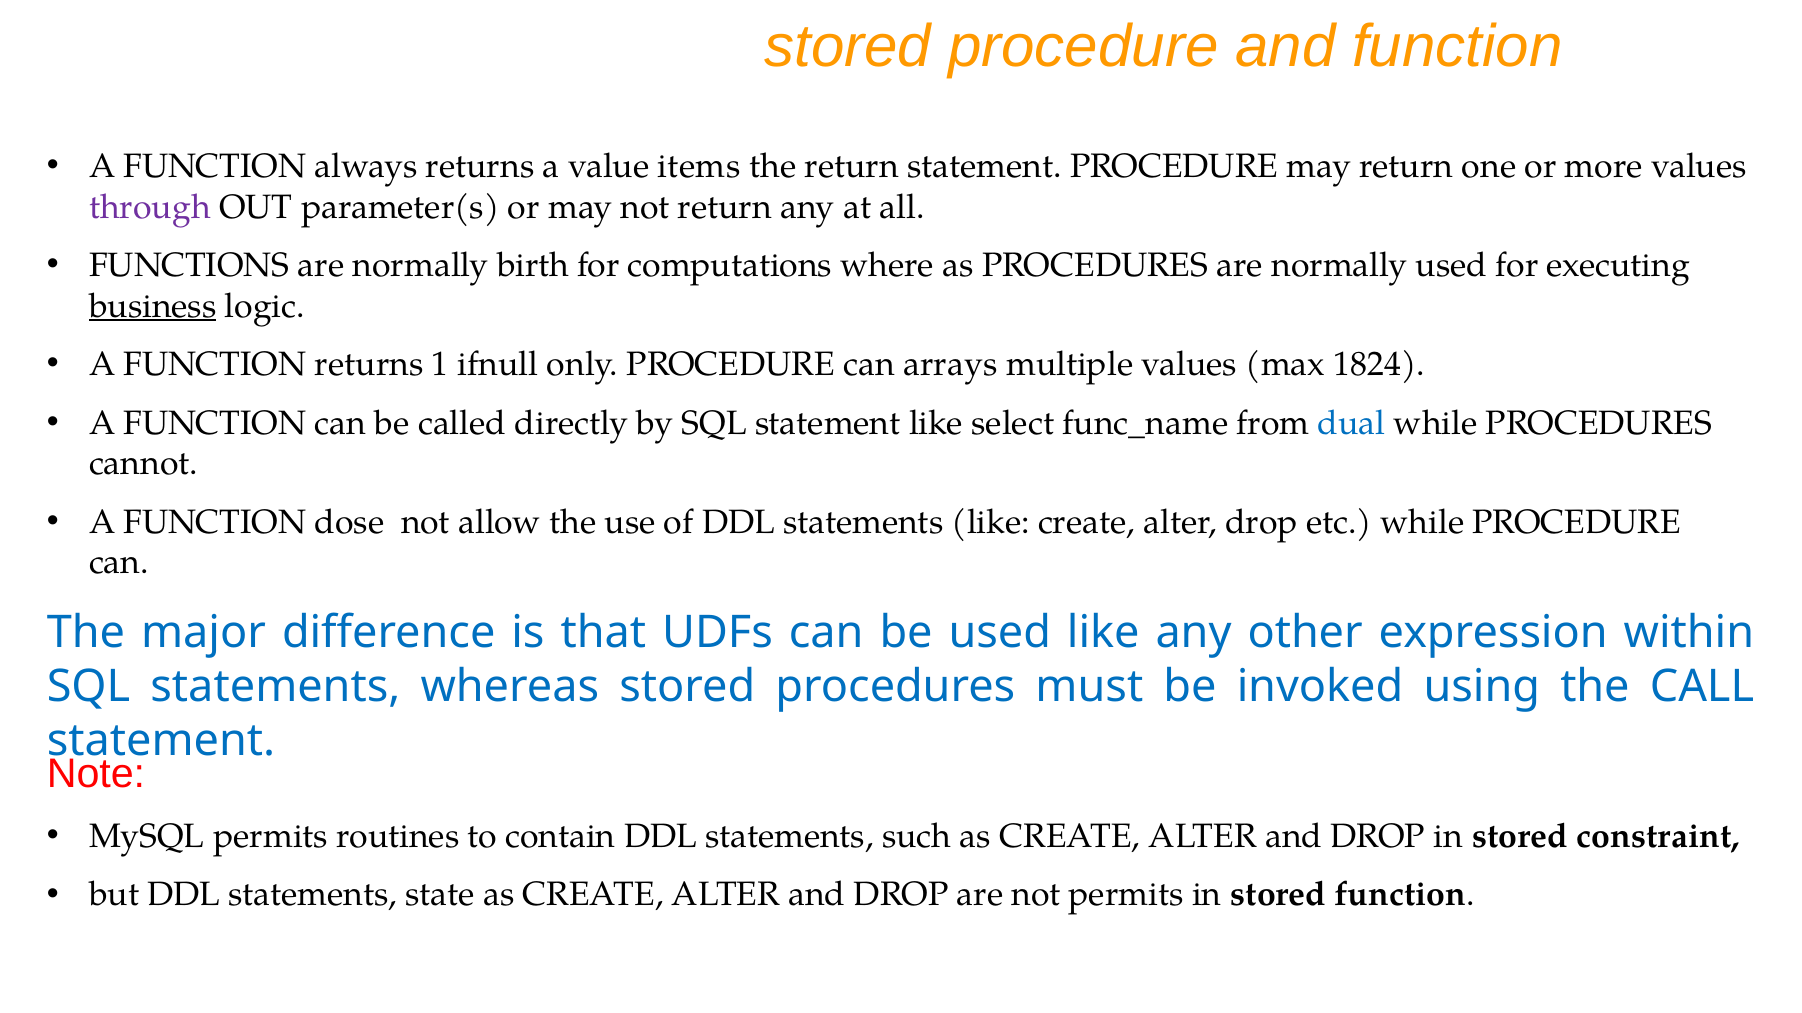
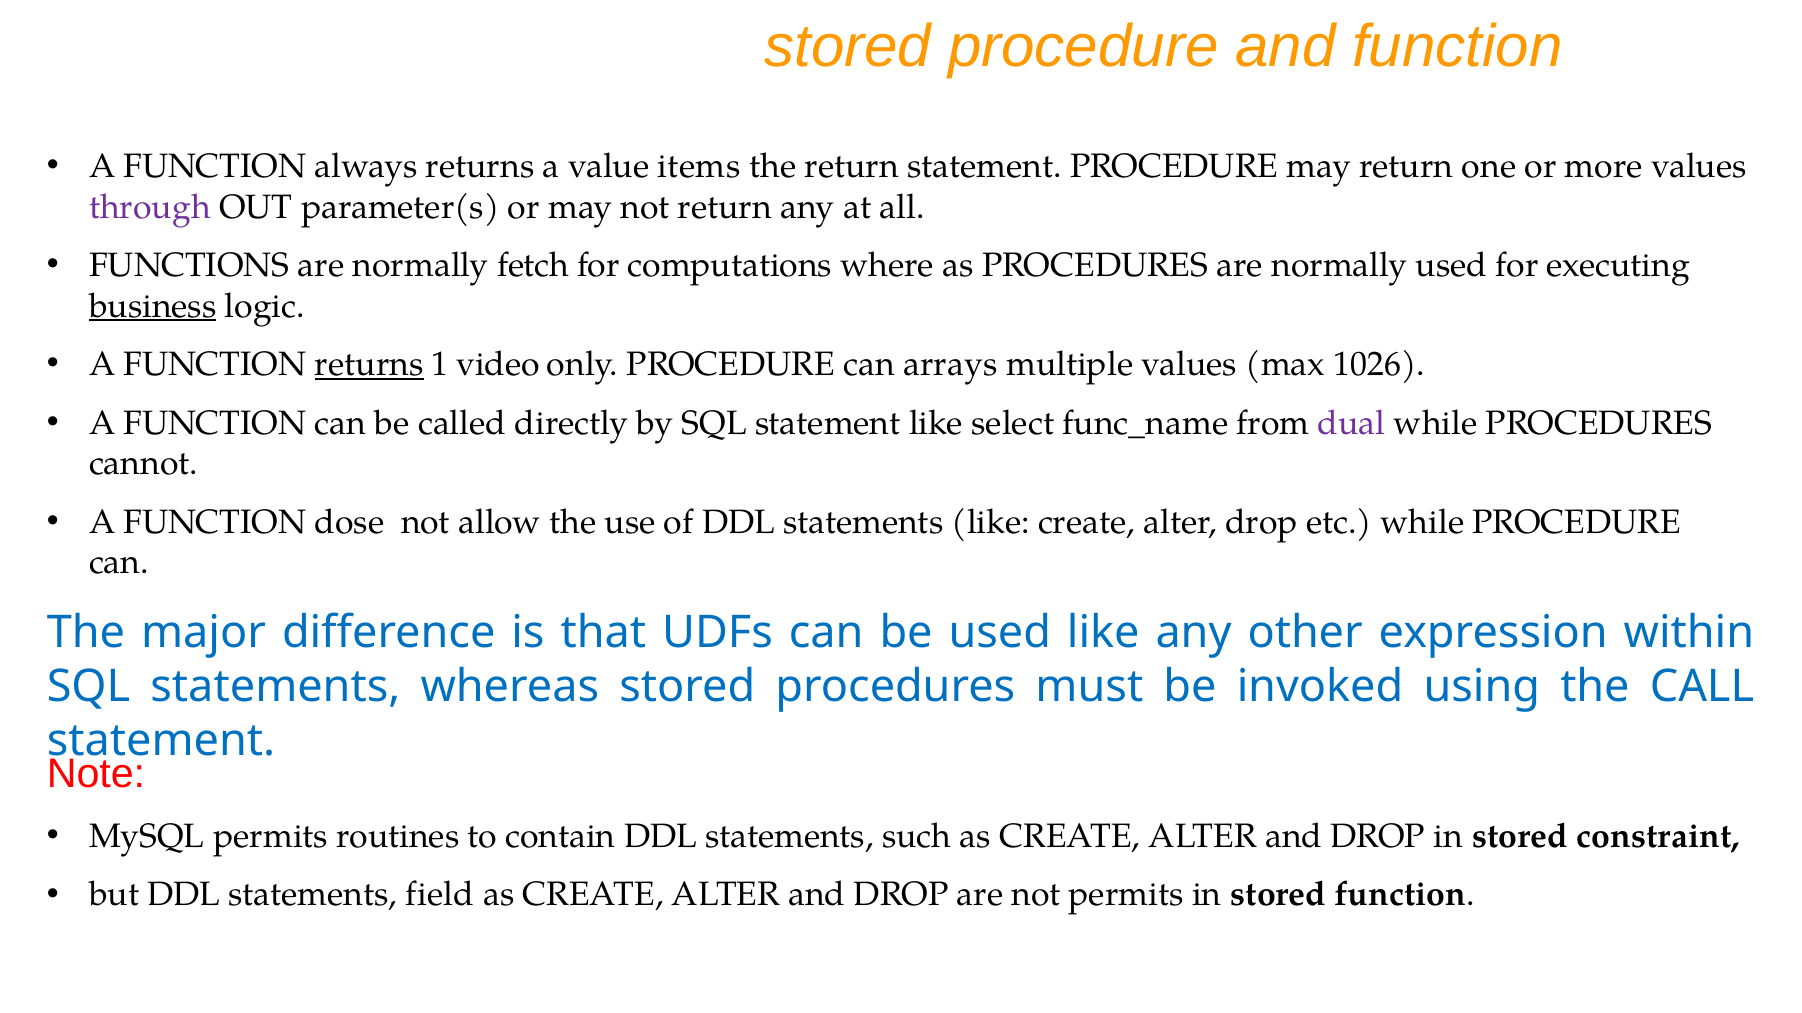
birth: birth -> fetch (533, 266)
returns underline: none -> present (369, 365)
ifnull: ifnull -> video (498, 365)
1824: 1824 -> 1026 (1379, 365)
dual colour: blue -> purple (1352, 423)
state: state -> field (440, 895)
